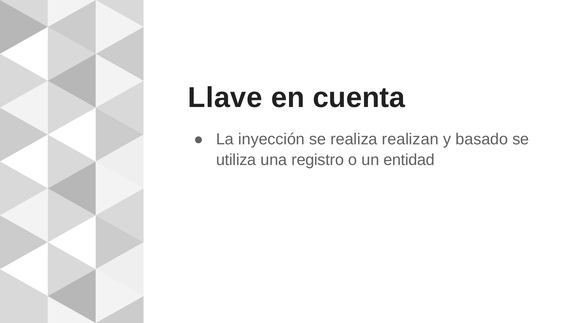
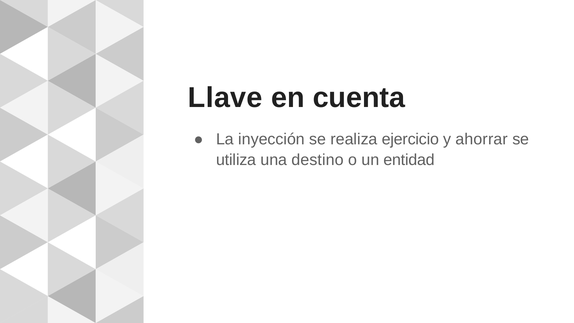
realizan: realizan -> ejercicio (410, 139)
basado: basado -> ahorrar (482, 139)
registro: registro -> destino (318, 160)
